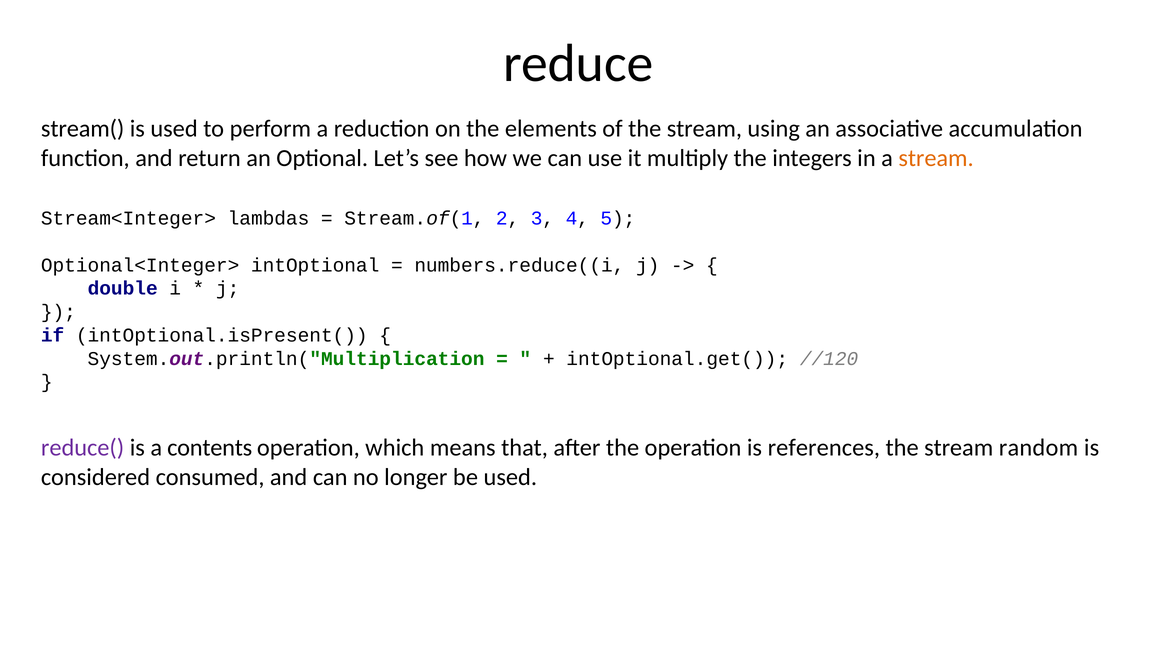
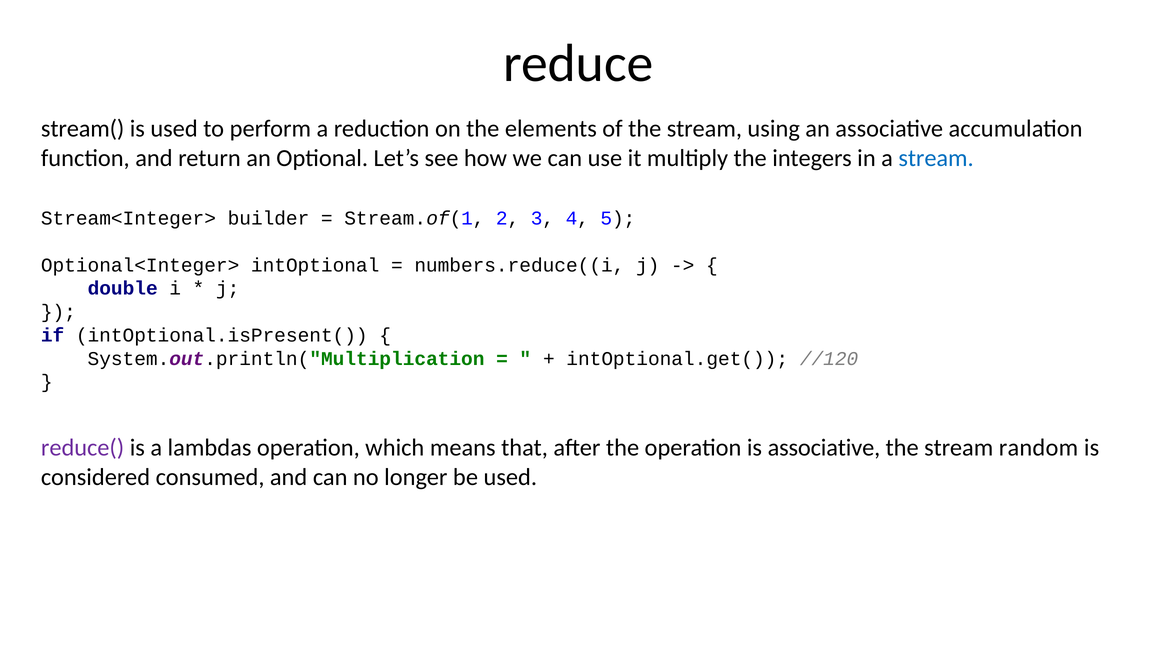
stream colour: orange -> blue (936, 158)
lambdas: lambdas -> builder (269, 218)
contents: contents -> lambdas (210, 448)
is references: references -> associative (824, 448)
